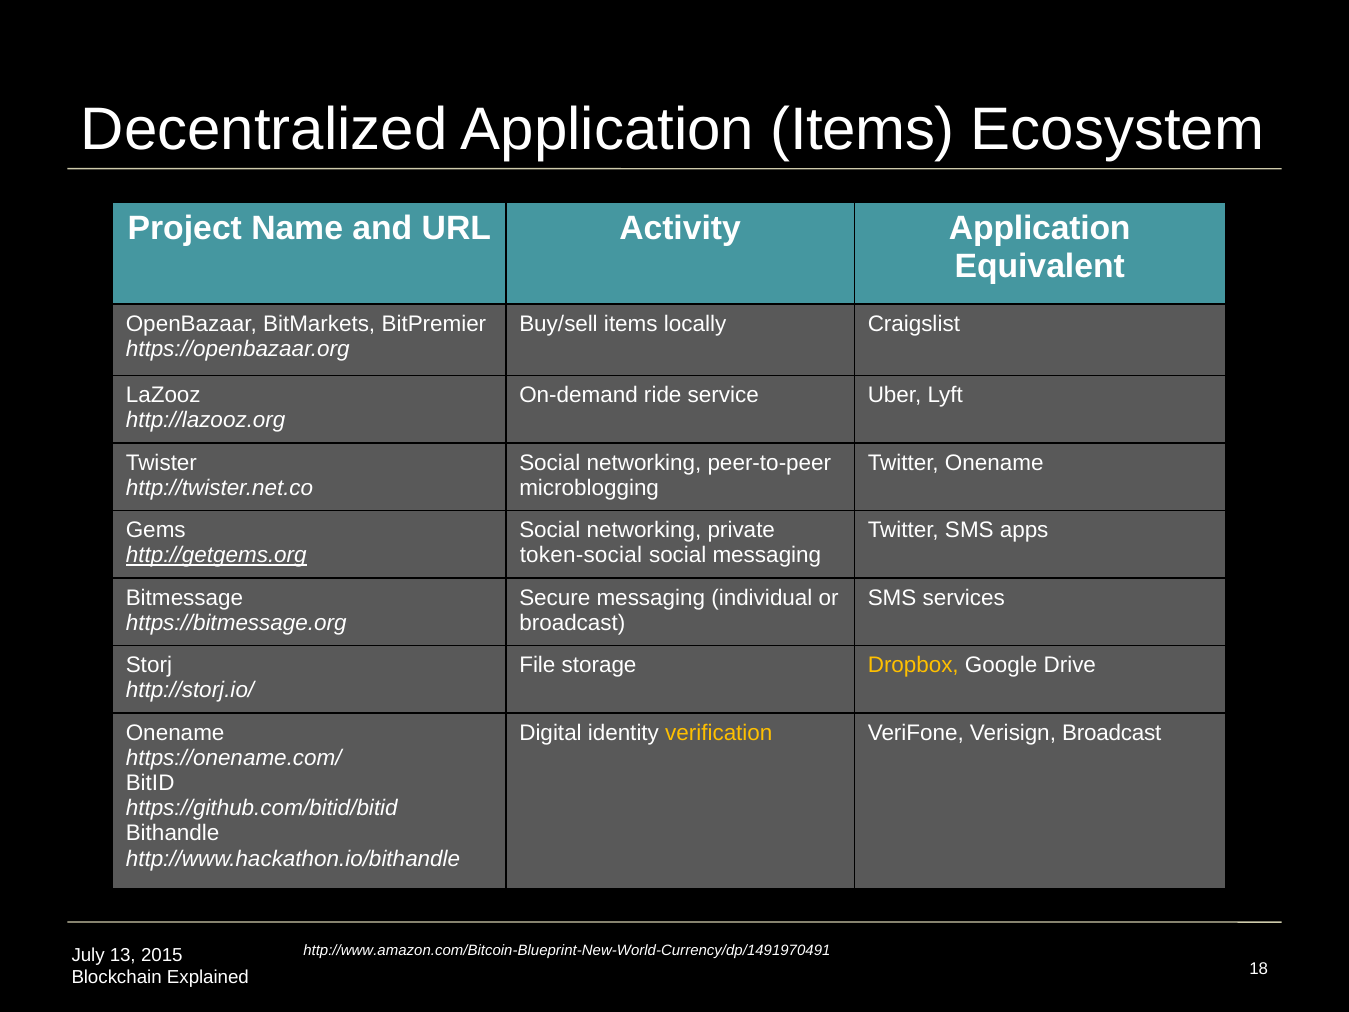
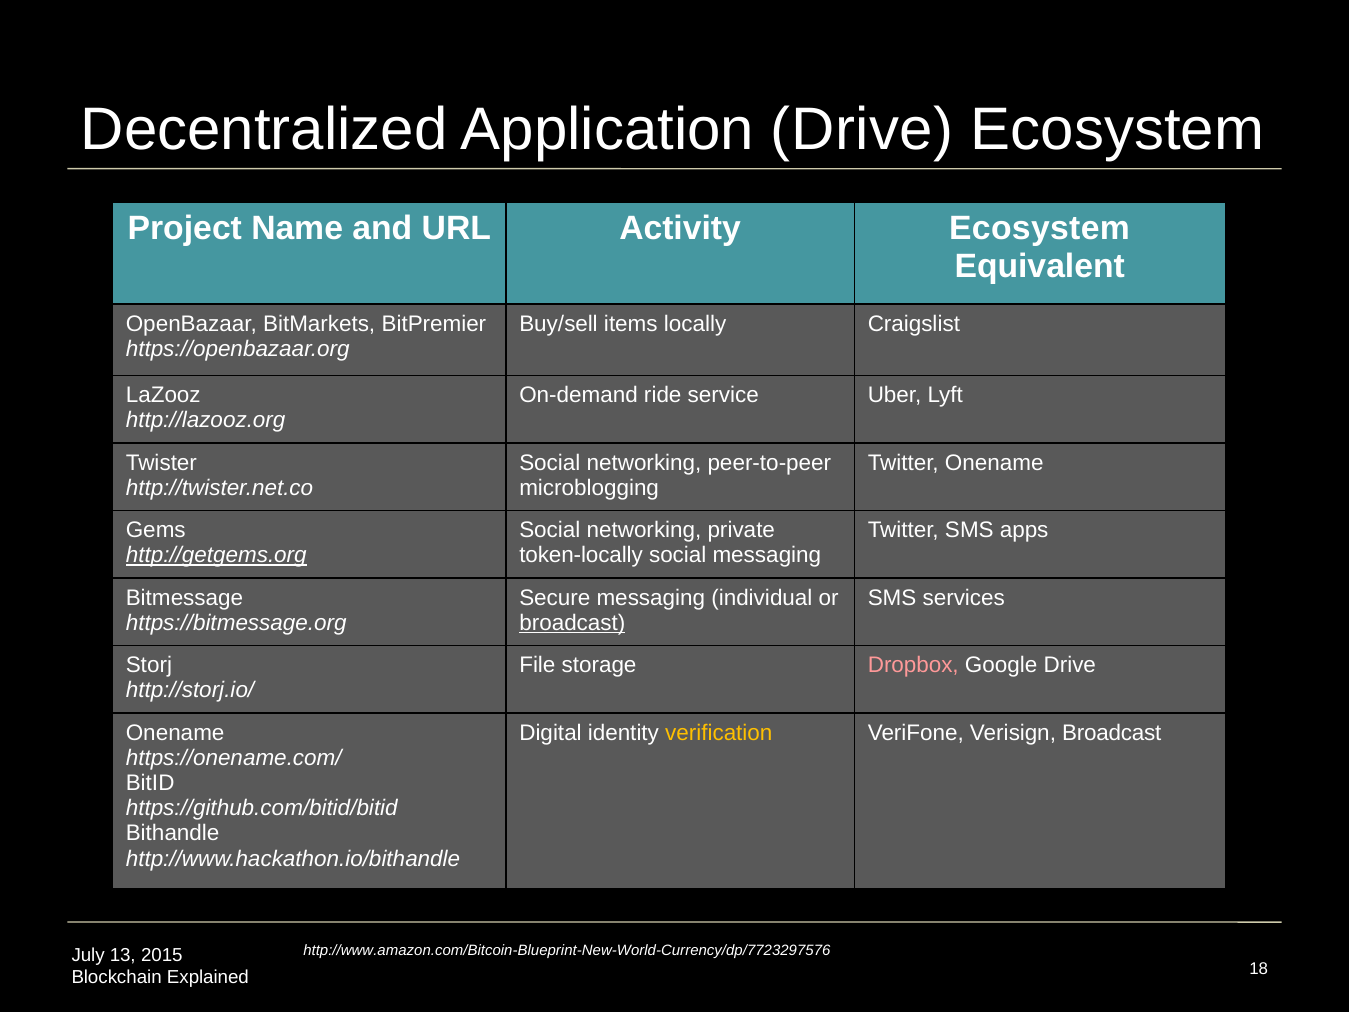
Application Items: Items -> Drive (862, 130)
Activity Application: Application -> Ecosystem (1040, 229)
token-social: token-social -> token-locally (581, 555)
broadcast underline: none -> present (572, 623)
Dropbox colour: yellow -> pink (913, 665)
http://www.amazon.com/Bitcoin-Blueprint-New-World-Currency/dp/1491970491: http://www.amazon.com/Bitcoin-Blueprint-New-World-Currency/dp/1491970491 -> http://www.amazon.com/Bitcoin-Blueprint-New-World-Currency/dp/7723297576 (567, 950)
